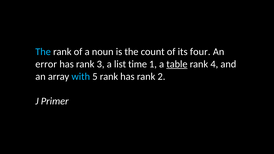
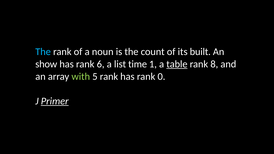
four: four -> built (200, 52)
error: error -> show (46, 64)
3: 3 -> 6 (101, 64)
4: 4 -> 8 (214, 64)
with colour: light blue -> light green (81, 77)
2: 2 -> 0 (161, 77)
Primer underline: none -> present (55, 101)
